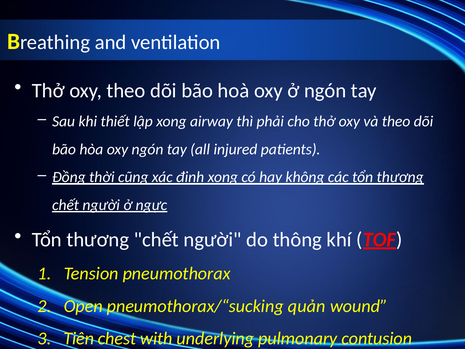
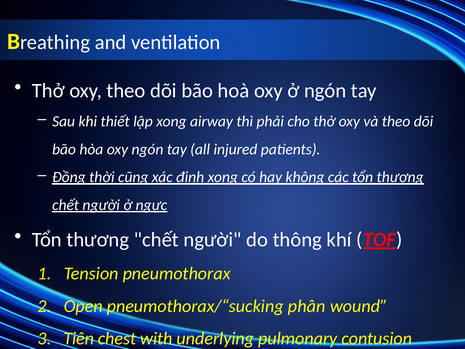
quản: quản -> phân (307, 306)
